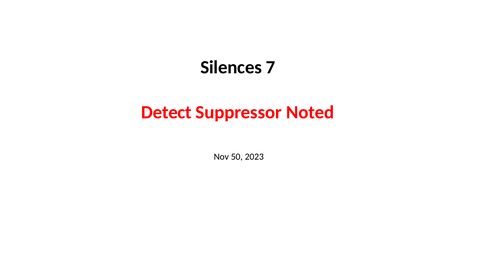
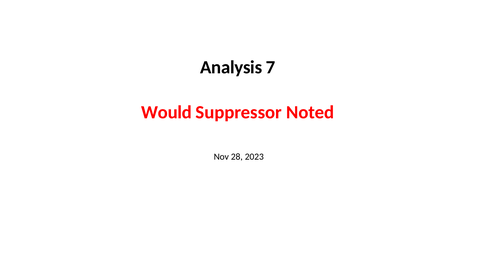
Silences: Silences -> Analysis (231, 67)
Detect: Detect -> Would (167, 112)
50: 50 -> 28 (237, 157)
